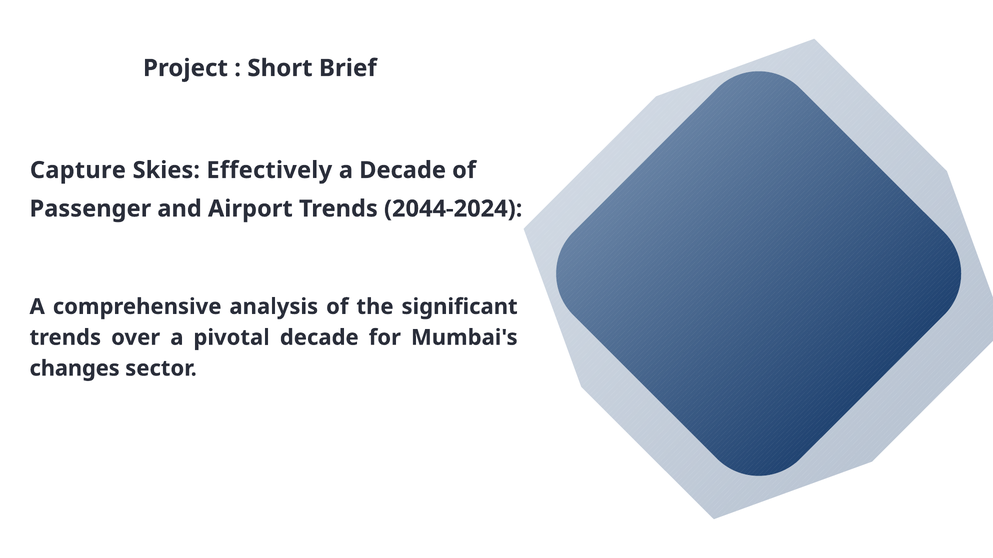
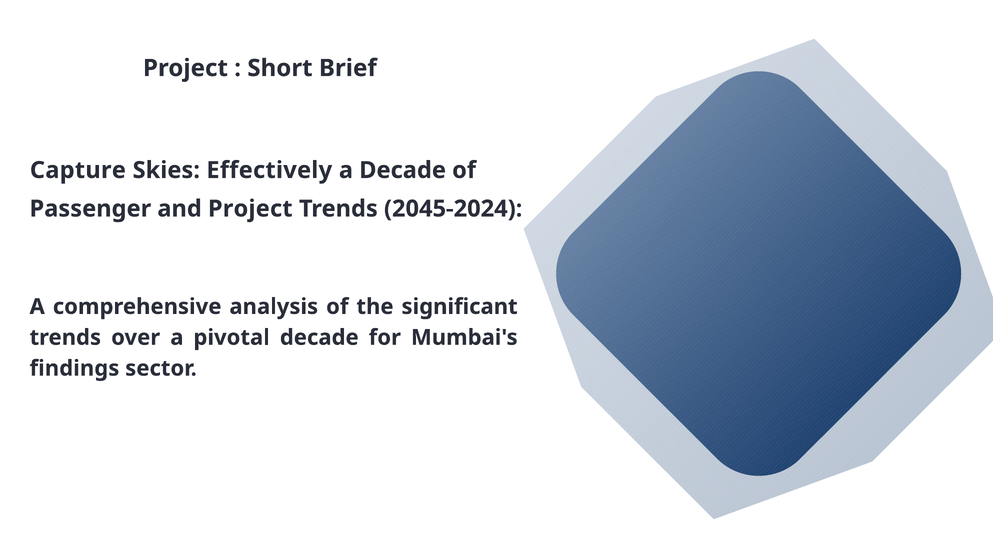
and Airport: Airport -> Project (250, 209)
2044-2024: 2044-2024 -> 2045-2024 (453, 209)
changes: changes -> findings (74, 369)
